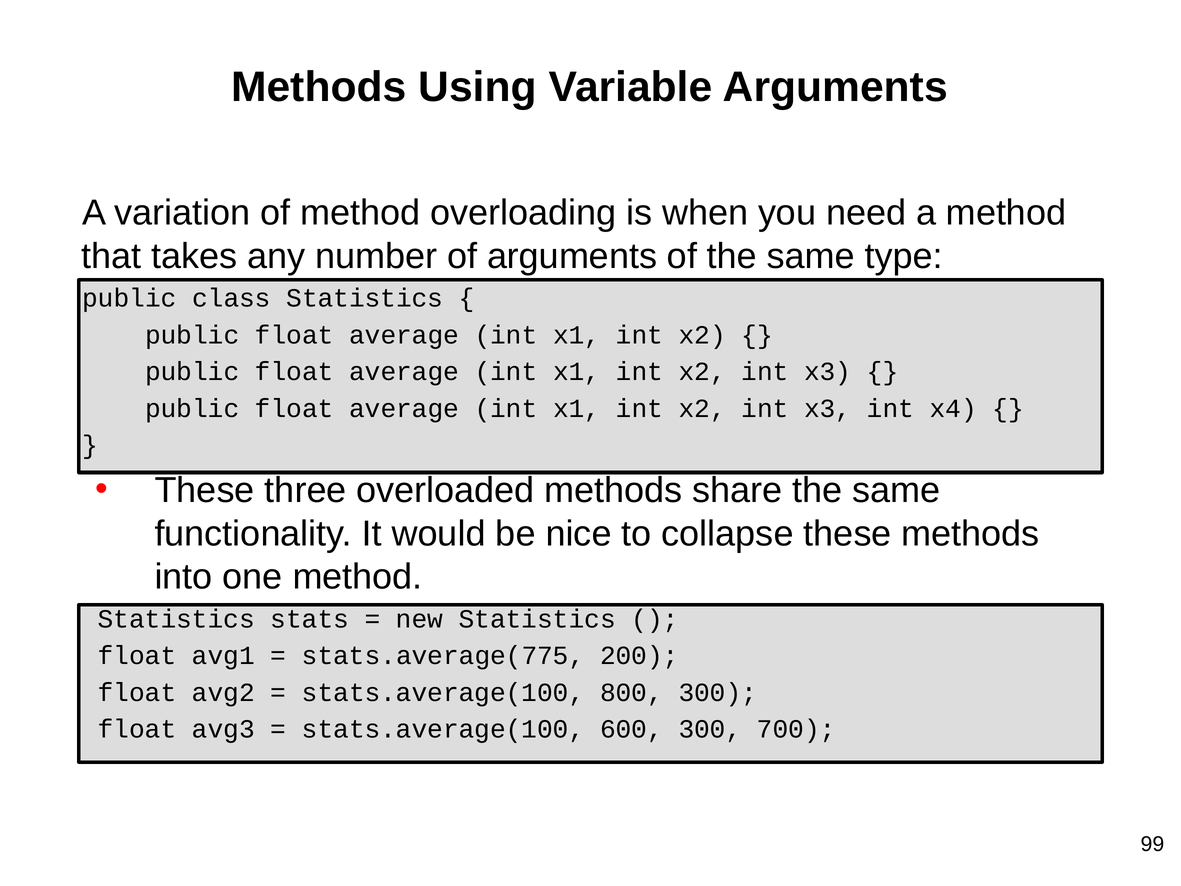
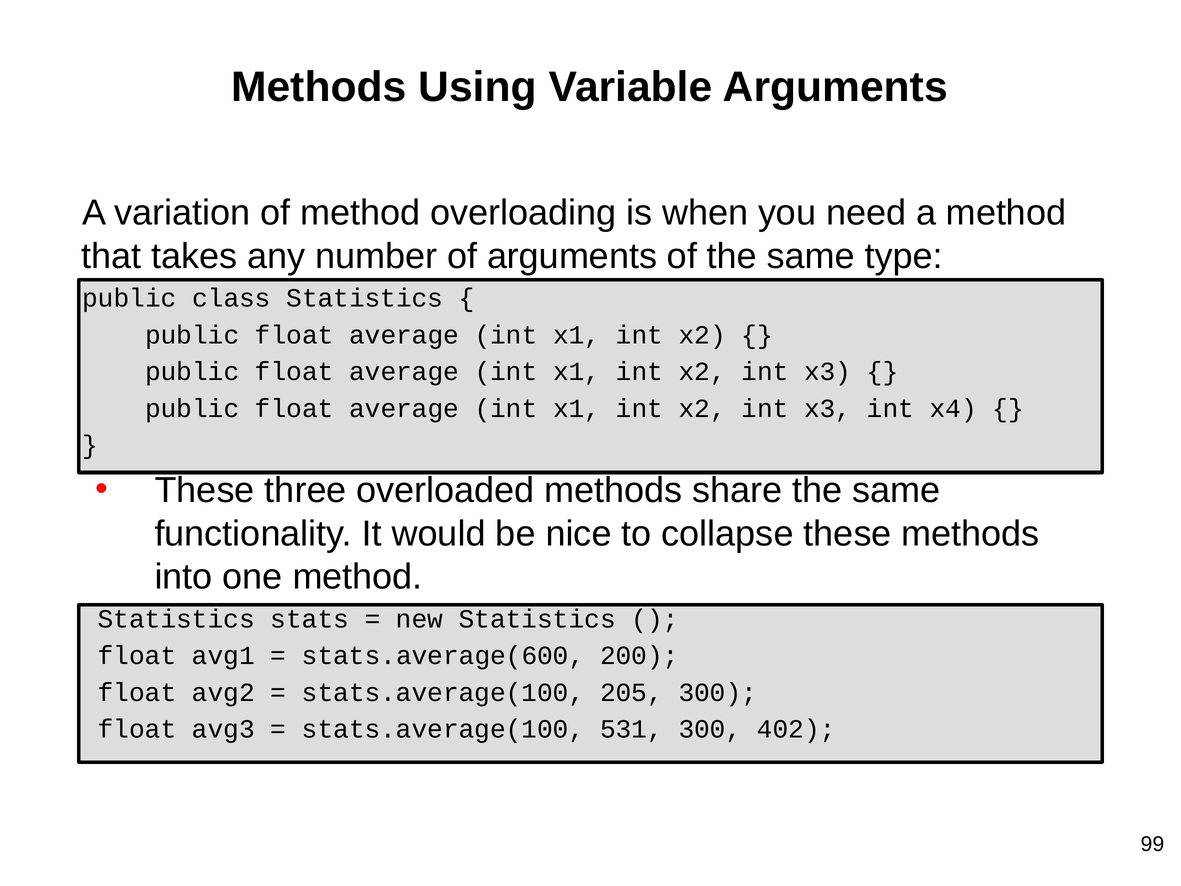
stats.average(775: stats.average(775 -> stats.average(600 (443, 655)
800: 800 -> 205 (631, 692)
600: 600 -> 531 (631, 729)
700: 700 -> 402 (796, 729)
